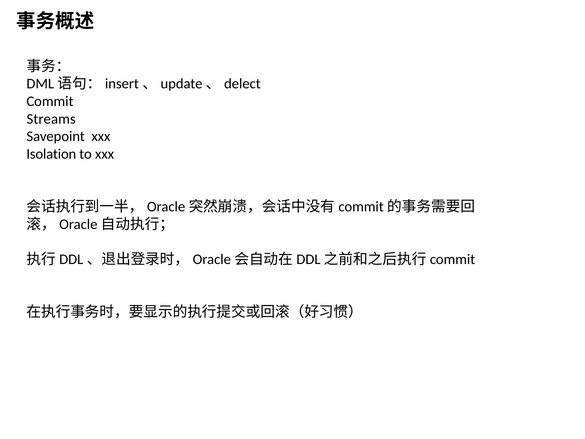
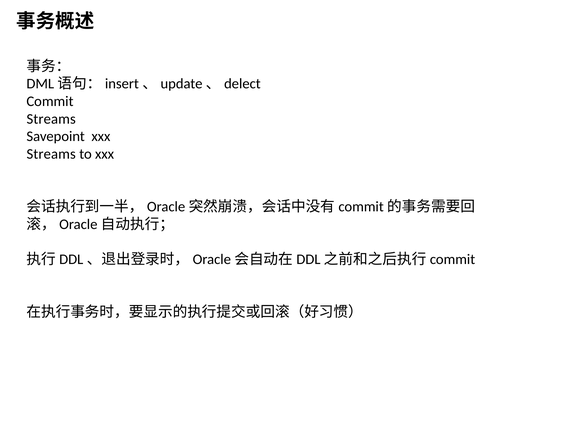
Isolation: Isolation -> Streams (51, 154)
